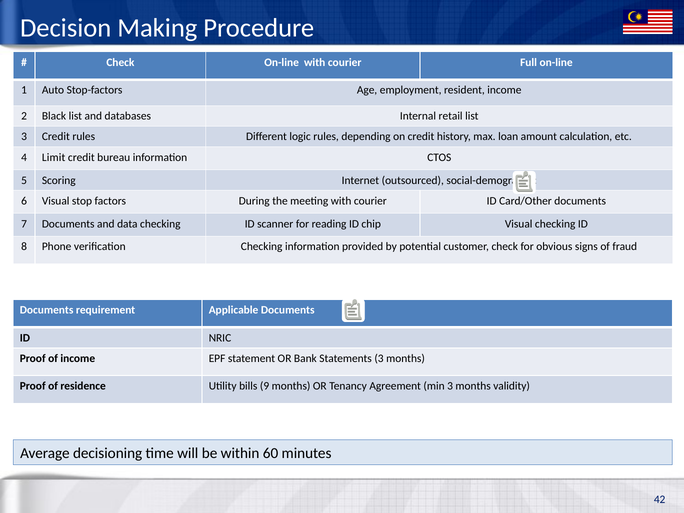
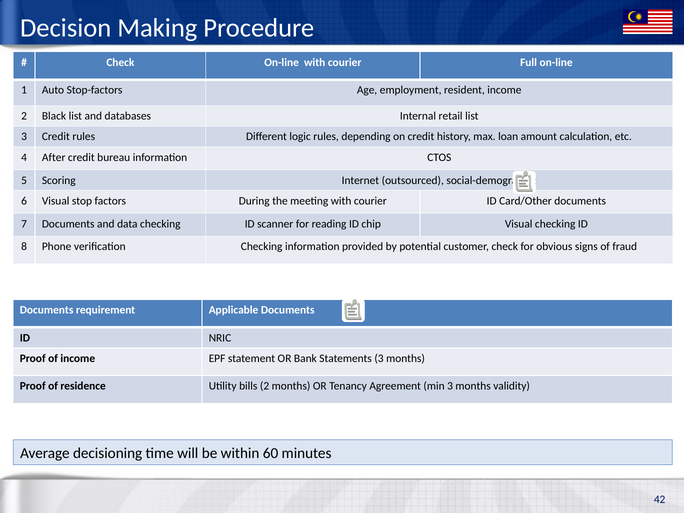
Limit: Limit -> After (54, 157)
bills 9: 9 -> 2 (265, 386)
